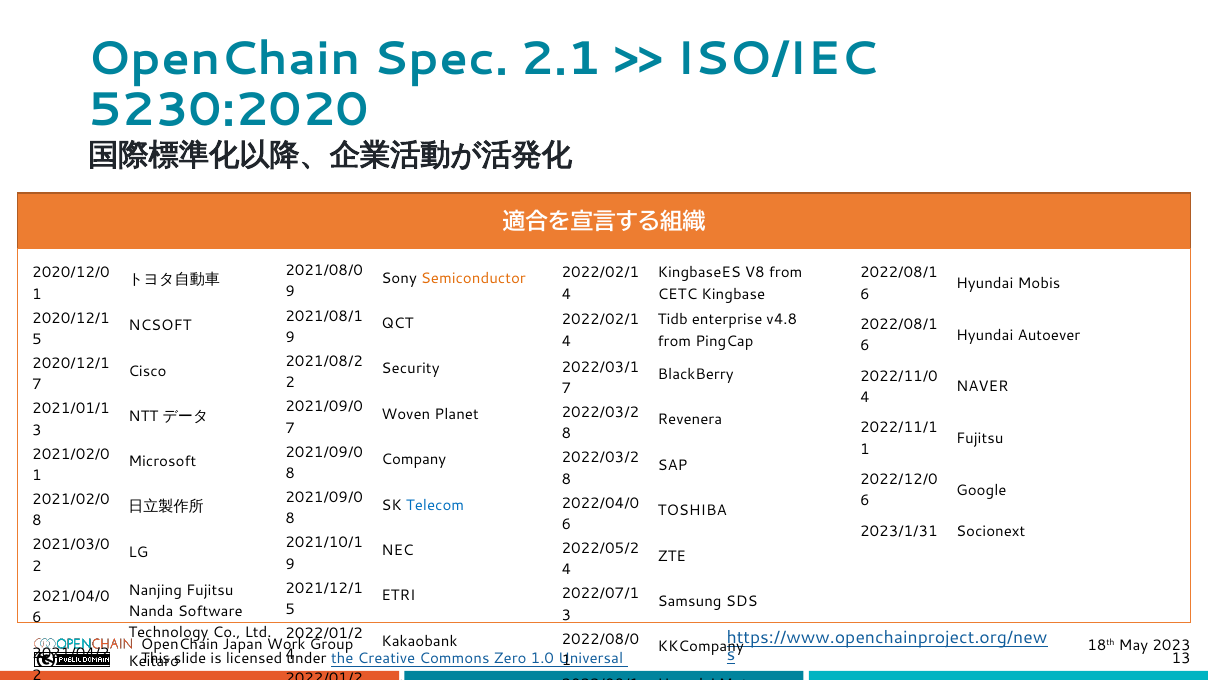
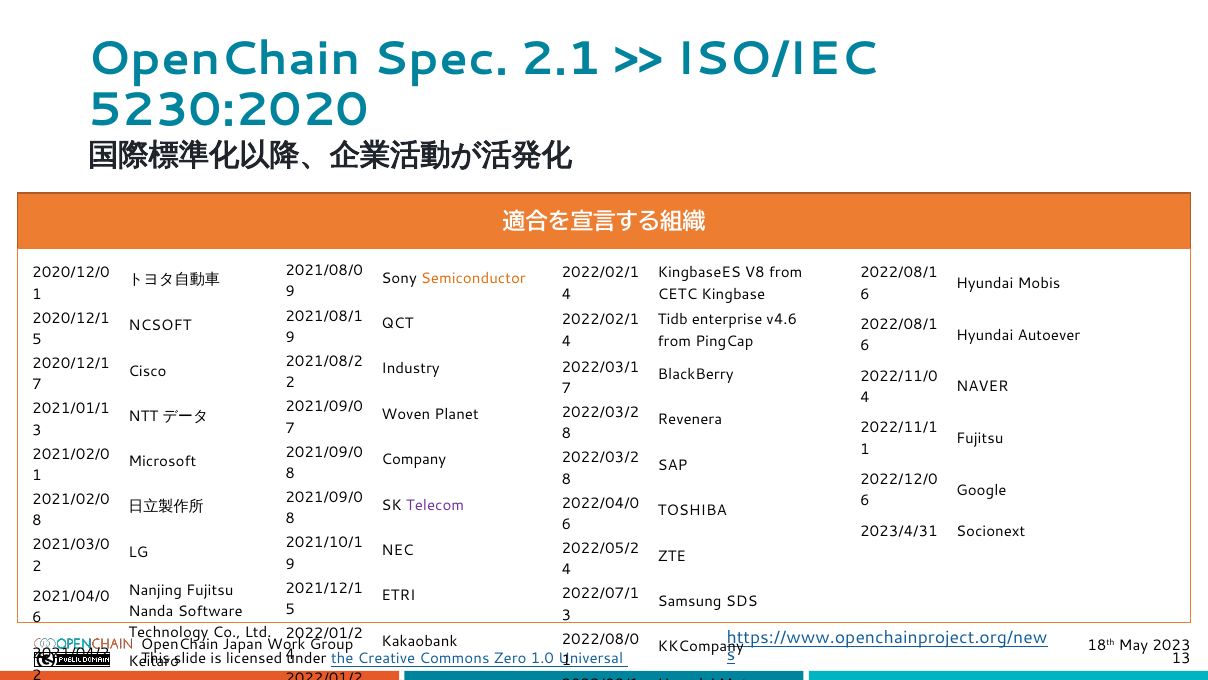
v4.8: v4.8 -> v4.6 (782, 320)
Security: Security -> Industry (411, 369)
Telecom colour: blue -> purple (435, 505)
2023/1/31: 2023/1/31 -> 2023/4/31 (899, 531)
